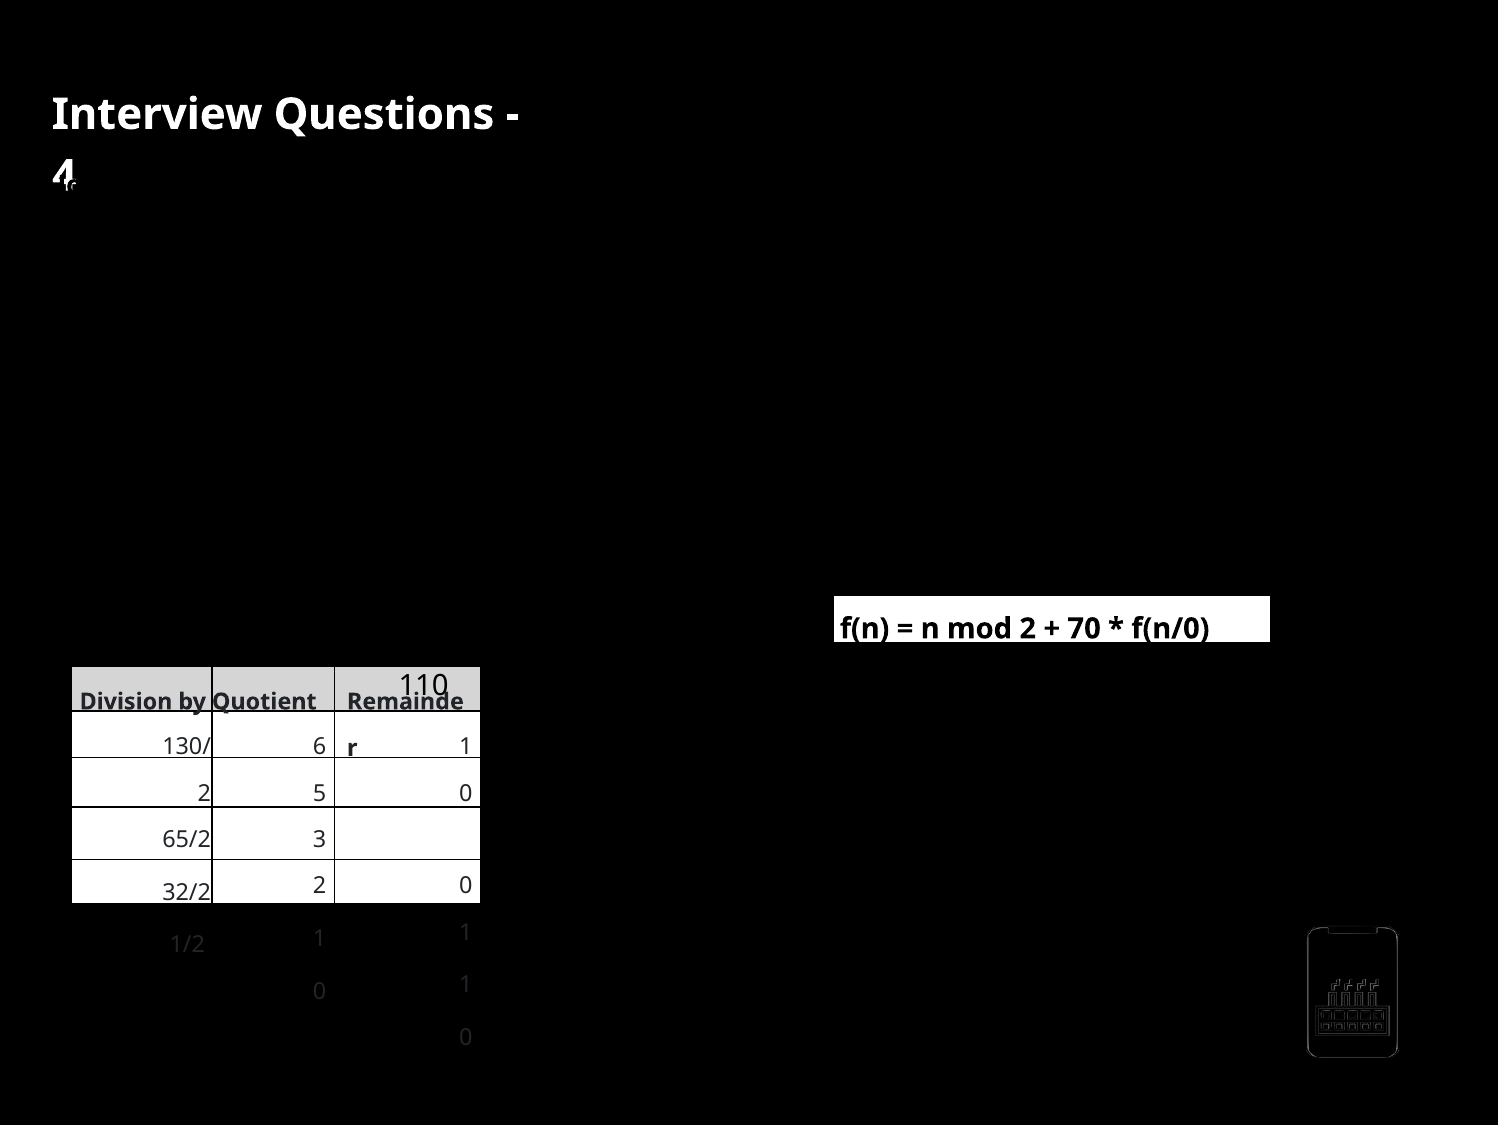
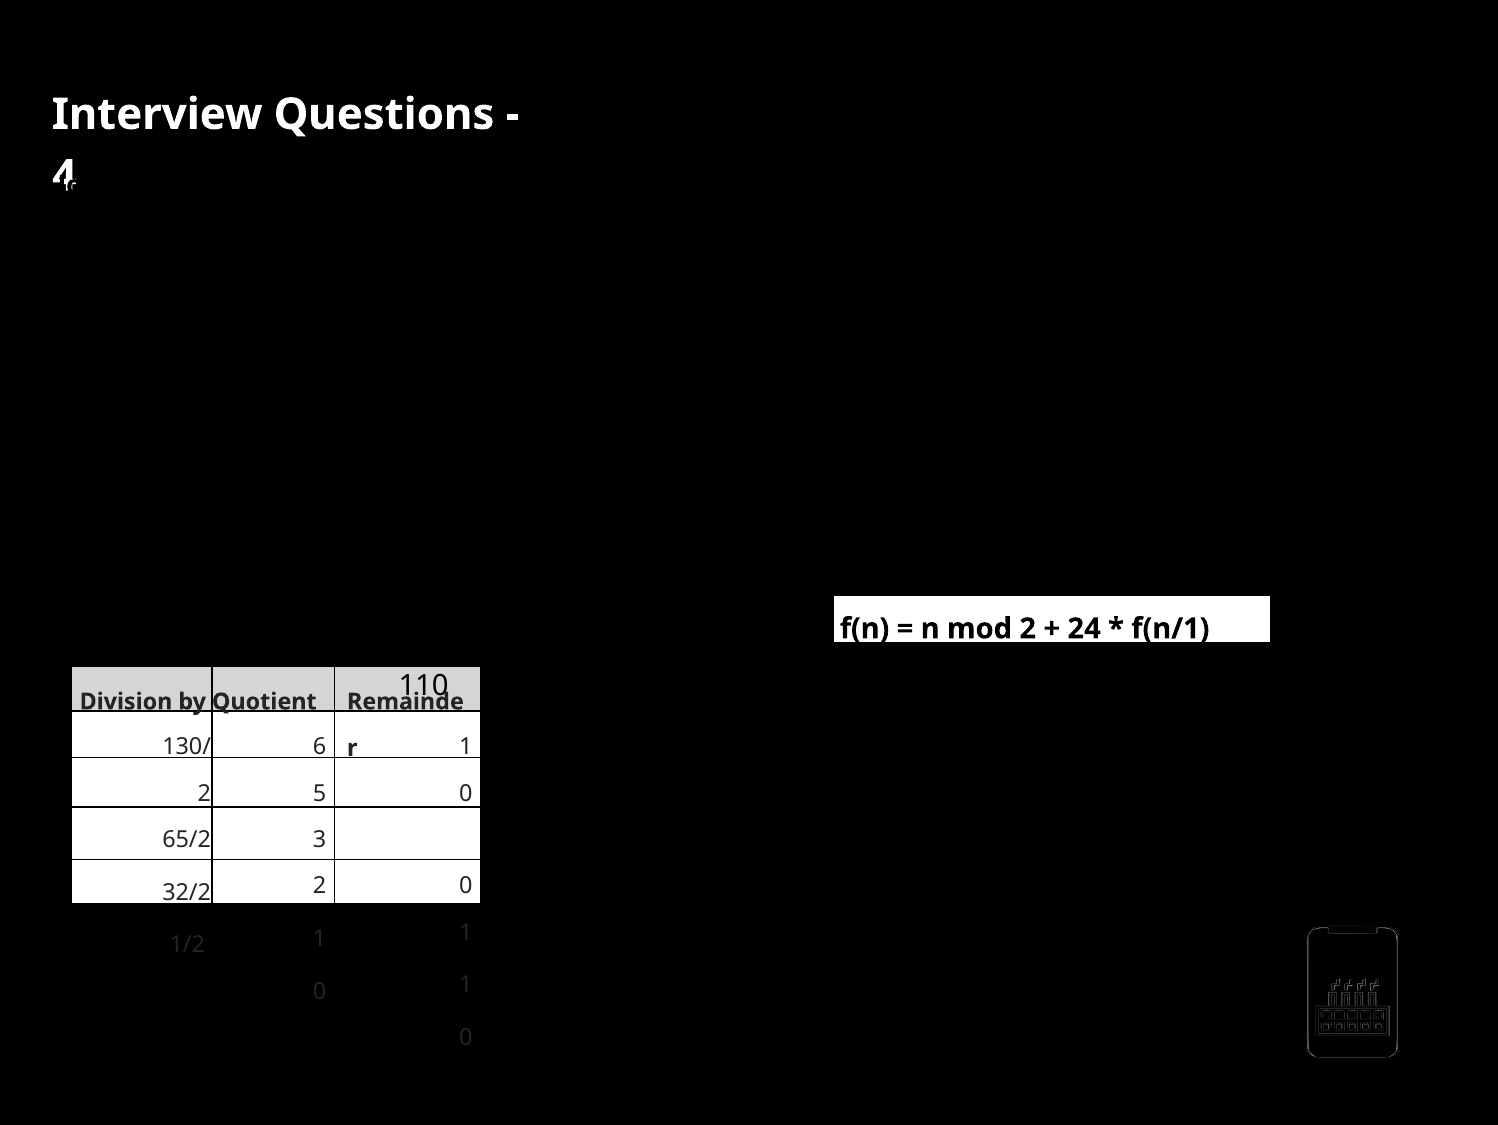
70: 70 -> 24 (1084, 629)
f(n/0: f(n/0 -> f(n/1 (1170, 629)
